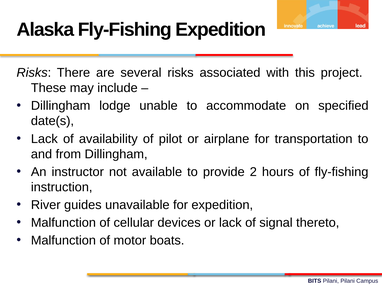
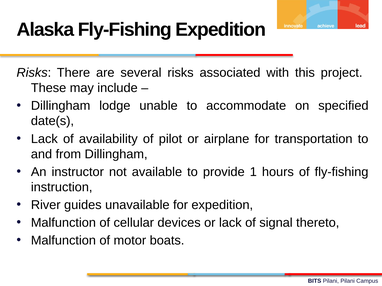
2: 2 -> 1 (253, 172)
